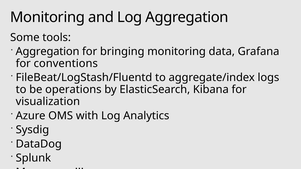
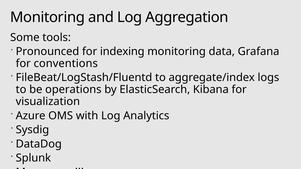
Aggregation: Aggregation -> Pronounced (47, 52)
bringing: bringing -> indexing (122, 52)
